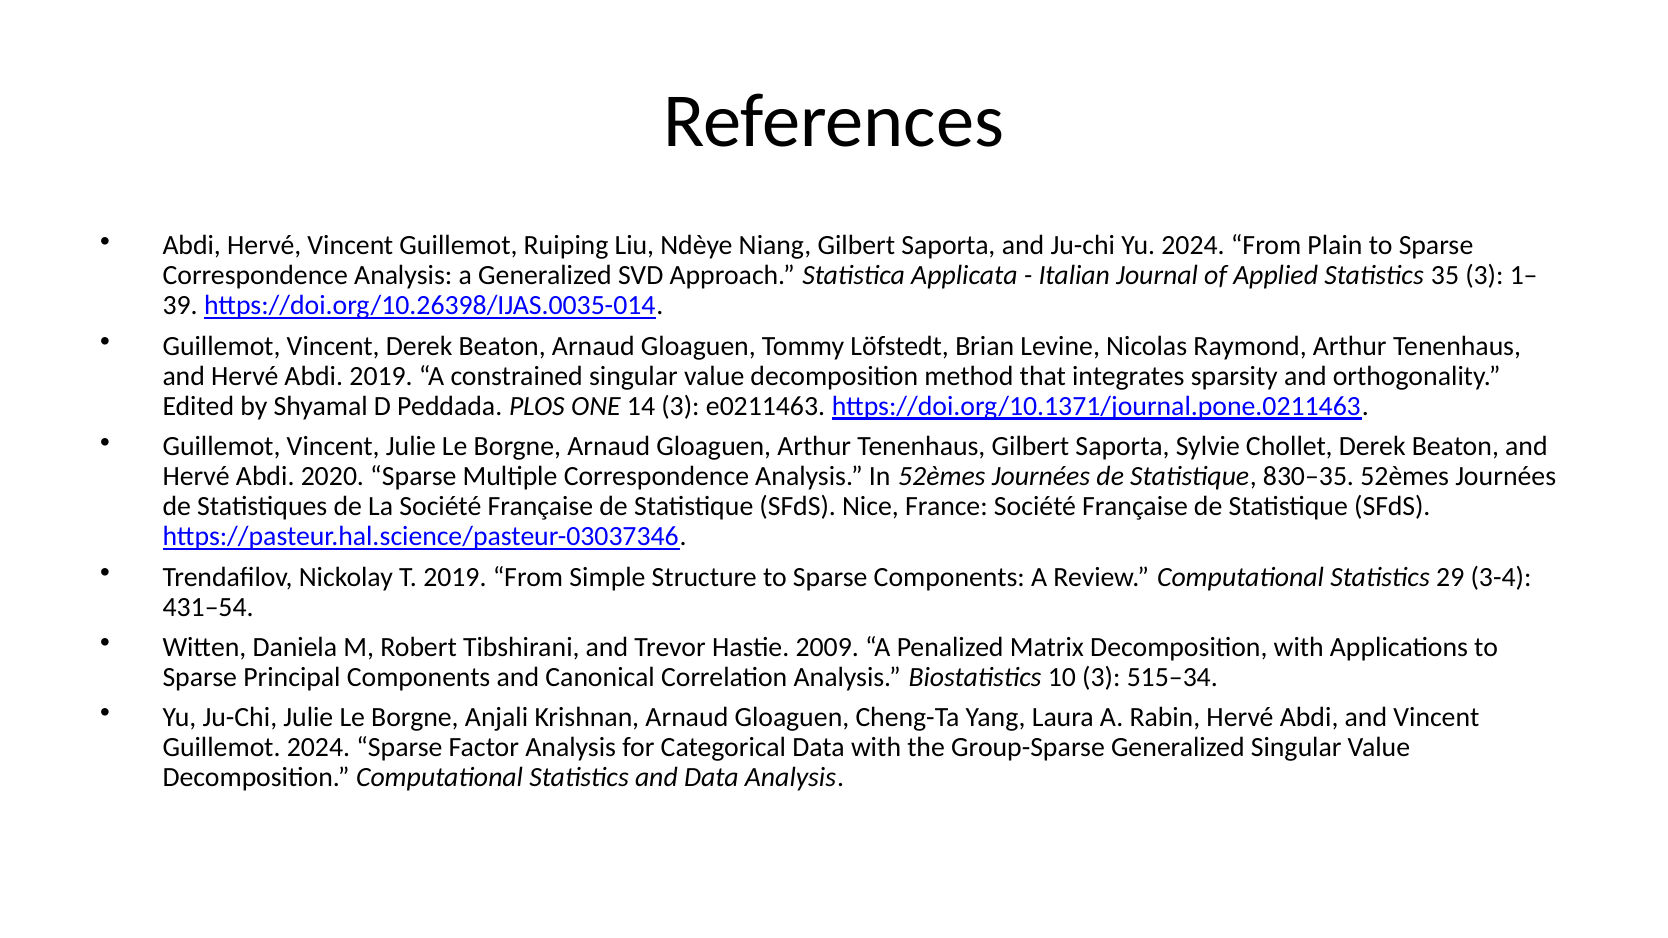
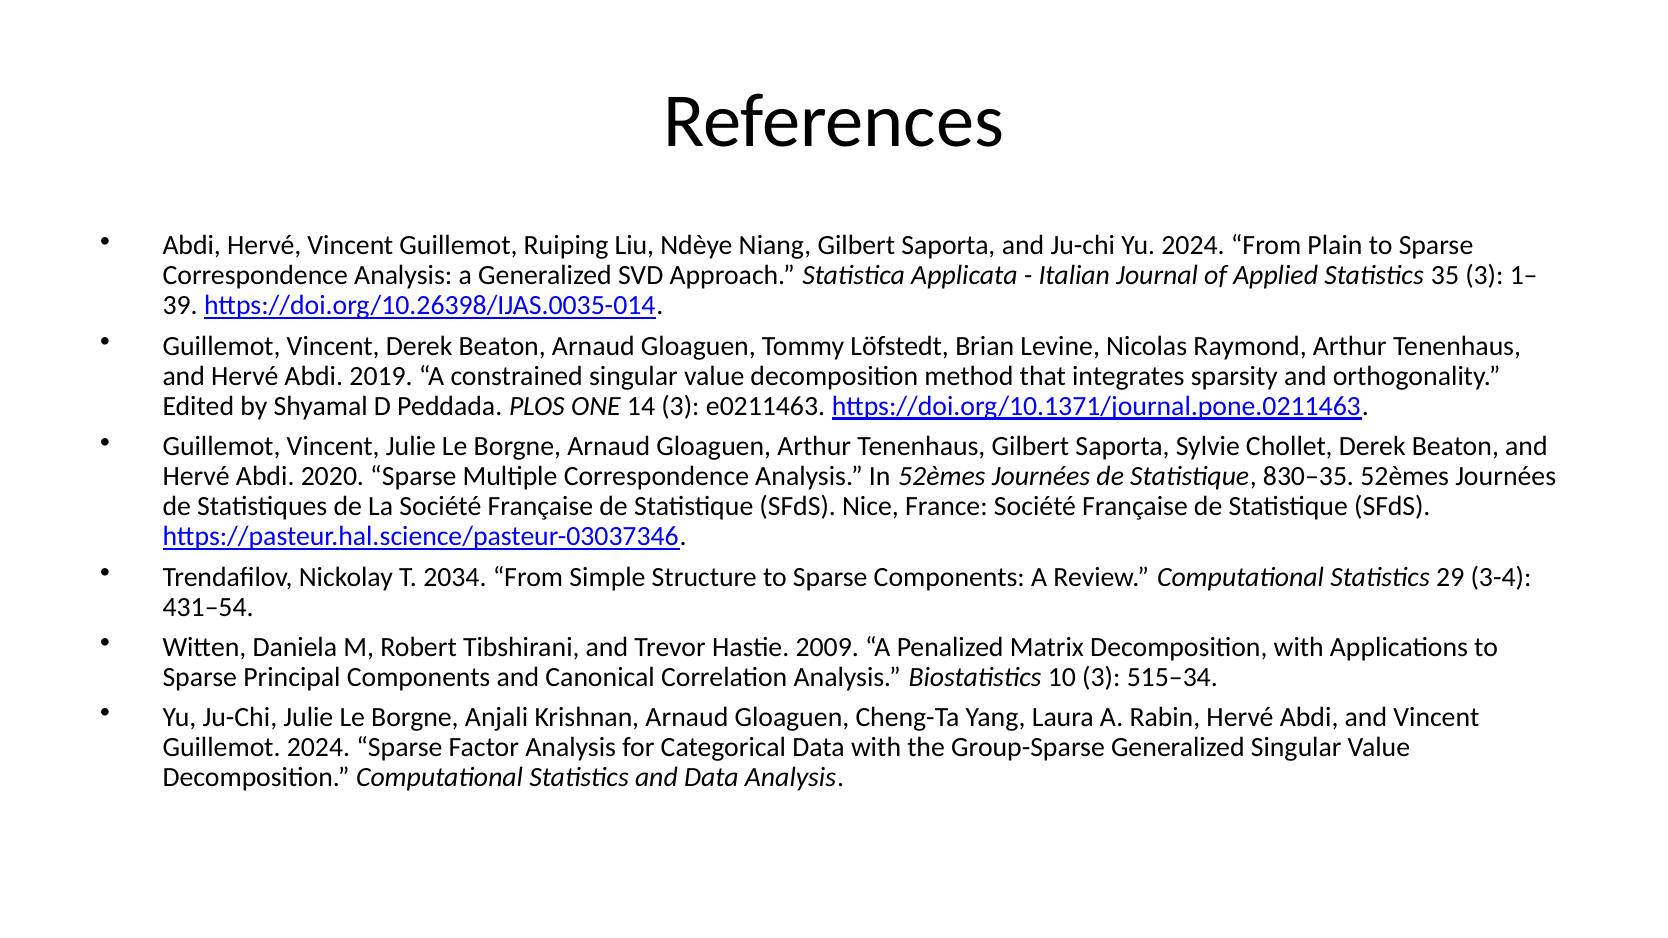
T 2019: 2019 -> 2034 (455, 577)
